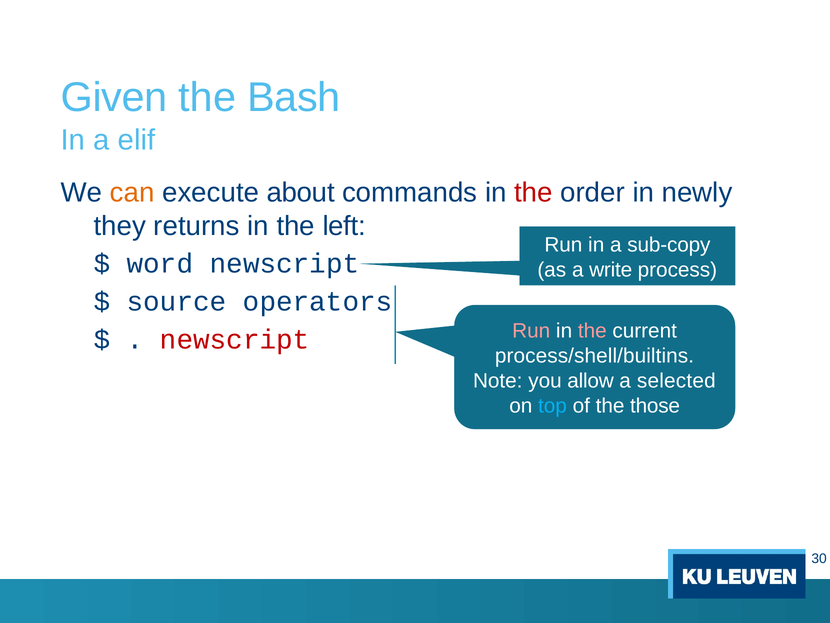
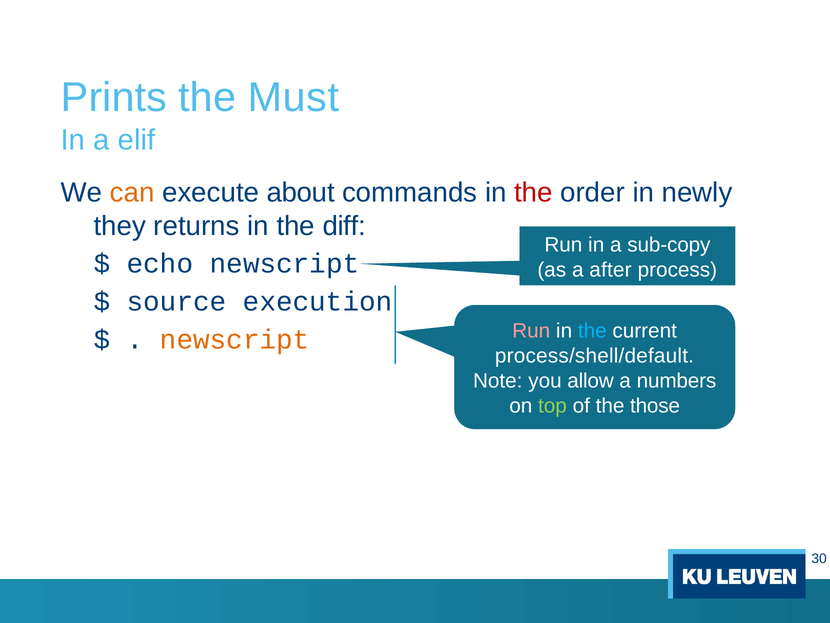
Given: Given -> Prints (114, 98)
Bash: Bash -> Must (293, 98)
left: left -> diff (344, 226)
word: word -> echo (160, 263)
write: write -> after (610, 270)
operators: operators -> execution (318, 301)
the colour: pink -> light blue (592, 331)
newscript colour: red -> orange (235, 339)
process/shell/builtins: process/shell/builtins -> process/shell/default (594, 356)
selected: selected -> numbers (676, 381)
top colour: light blue -> light green (553, 406)
